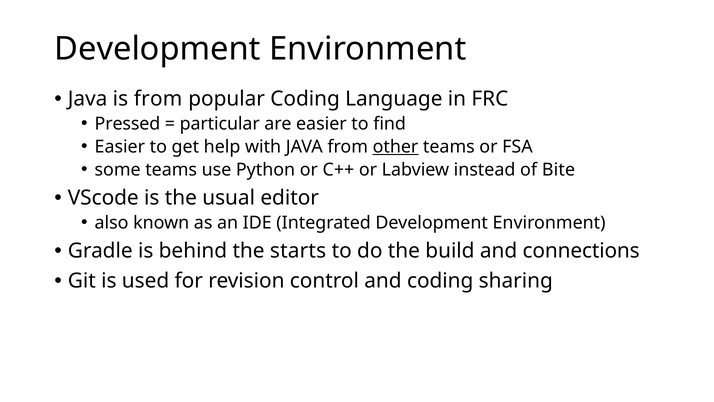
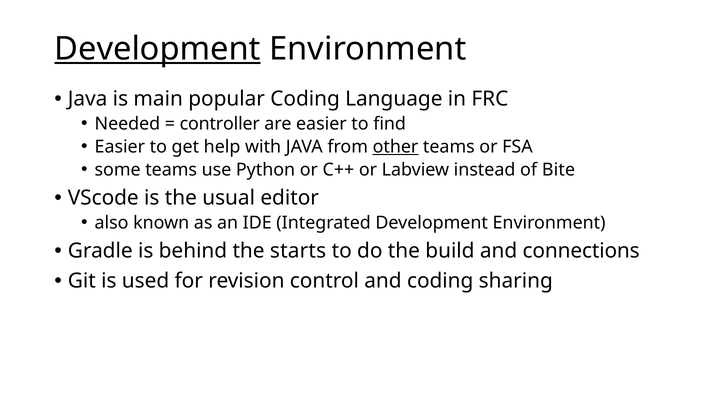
Development underline: none -> present (158, 49)
is from: from -> main (158, 99)
Pressed: Pressed -> Needed (127, 124)
particular: particular -> controller (220, 124)
